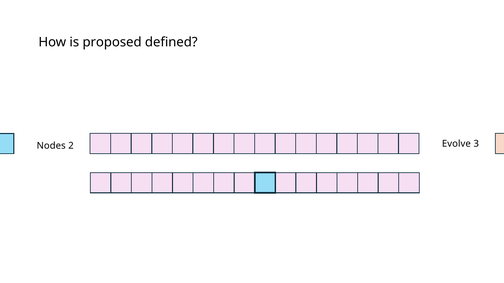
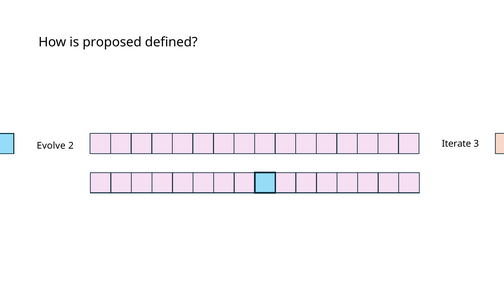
Evolve: Evolve -> Iterate (456, 144)
Nodes: Nodes -> Evolve (51, 146)
